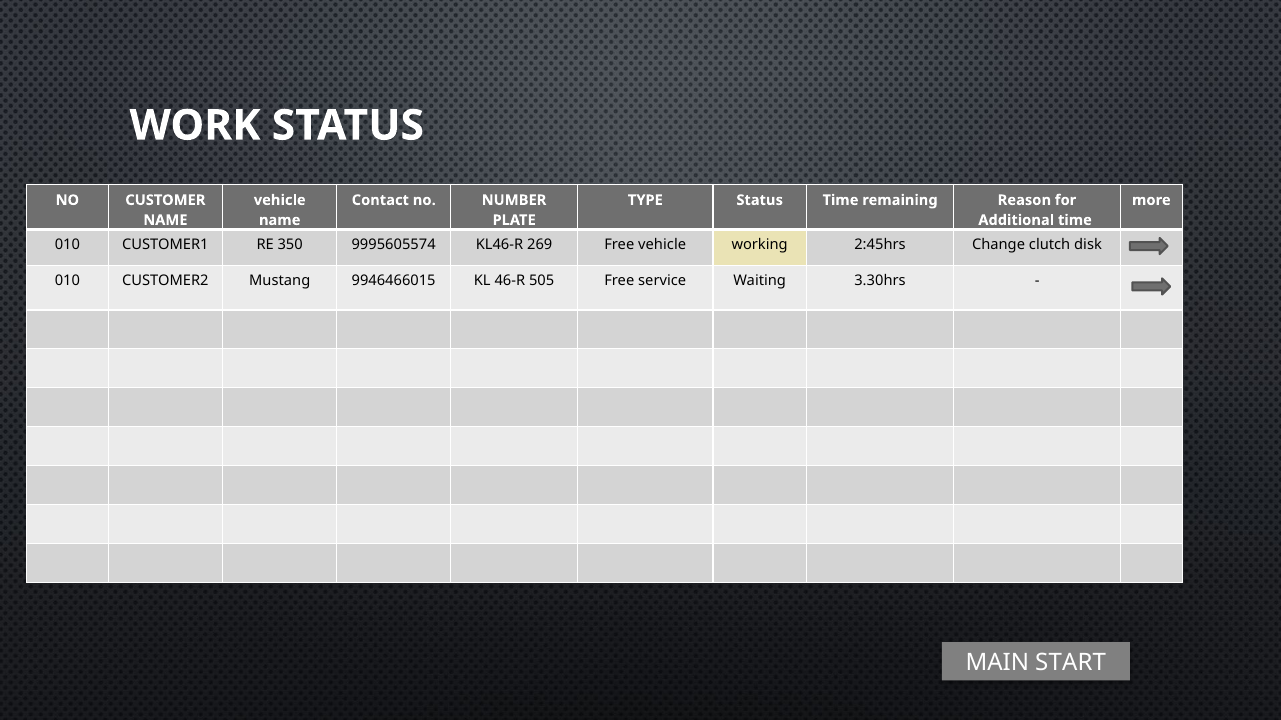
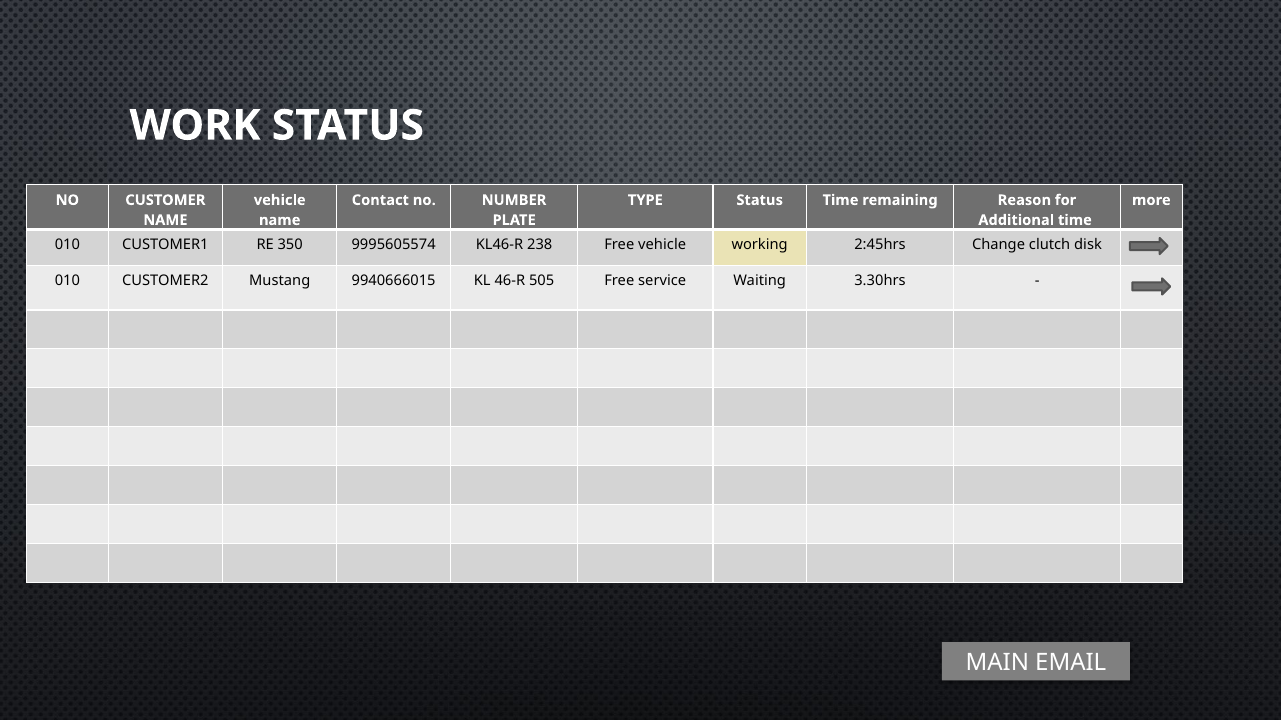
269: 269 -> 238 (540, 245)
9946466015: 9946466015 -> 9940666015 (394, 281)
START: START -> EMAIL (1071, 664)
